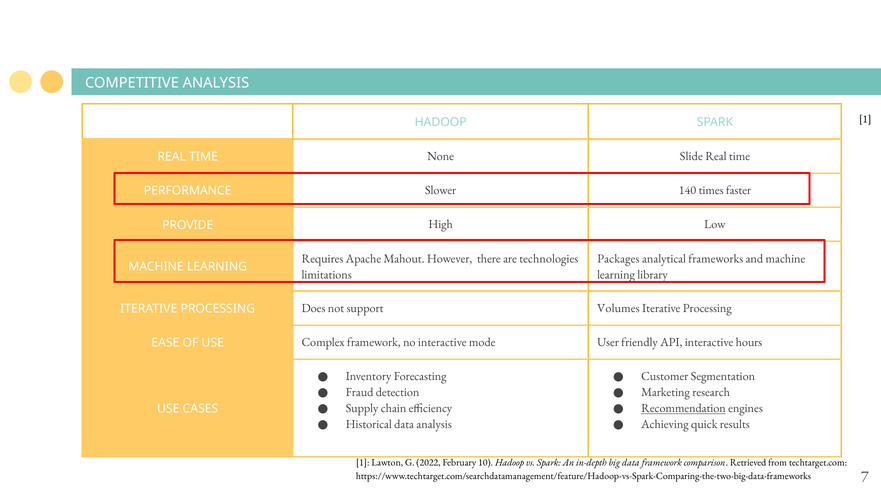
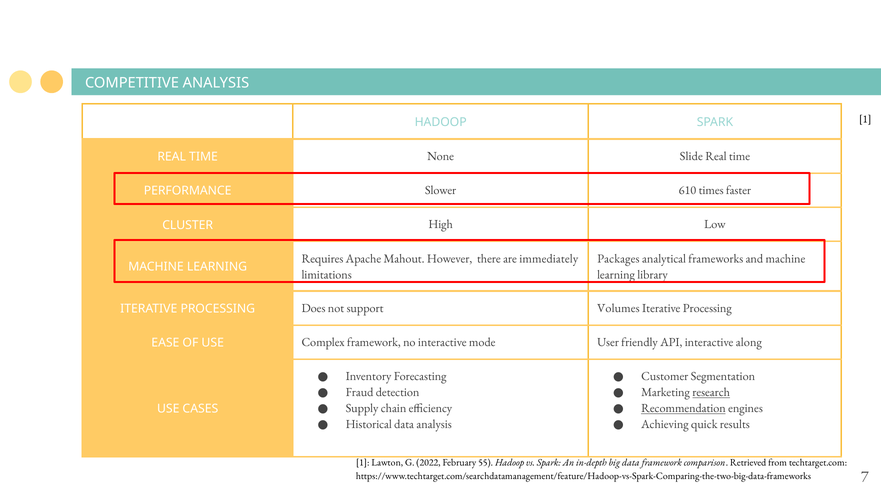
140: 140 -> 610 (687, 190)
PROVIDE: PROVIDE -> CLUSTER (188, 225)
technologies: technologies -> immediately (549, 259)
hours: hours -> along (749, 343)
research underline: none -> present (711, 393)
10: 10 -> 55 (486, 463)
